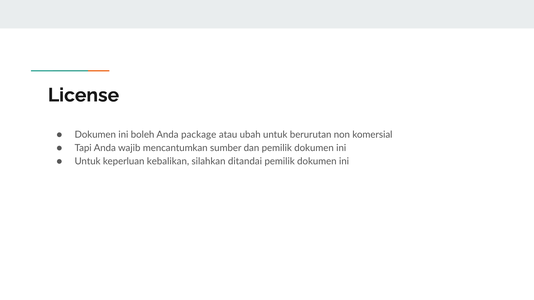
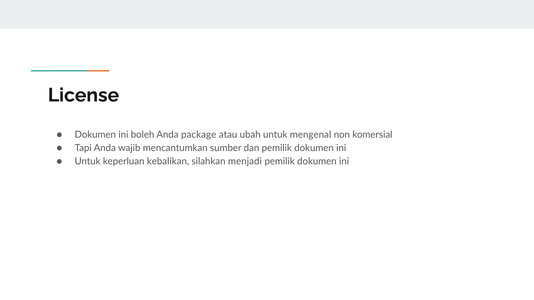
berurutan: berurutan -> mengenal (311, 135)
ditandai: ditandai -> menjadi (245, 162)
